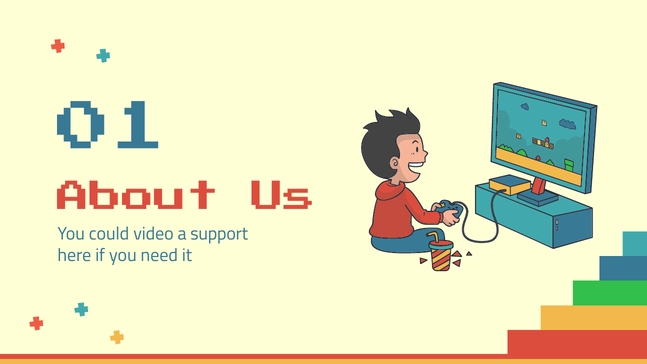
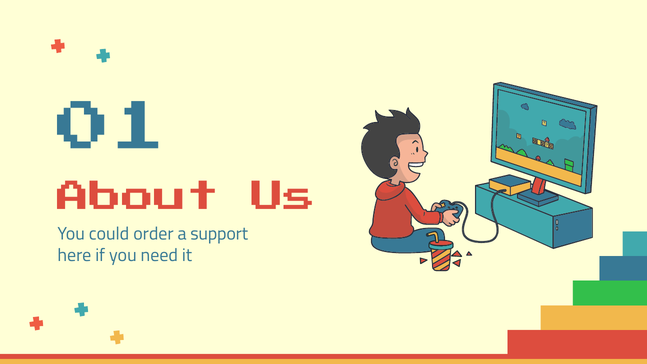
video: video -> order (153, 234)
